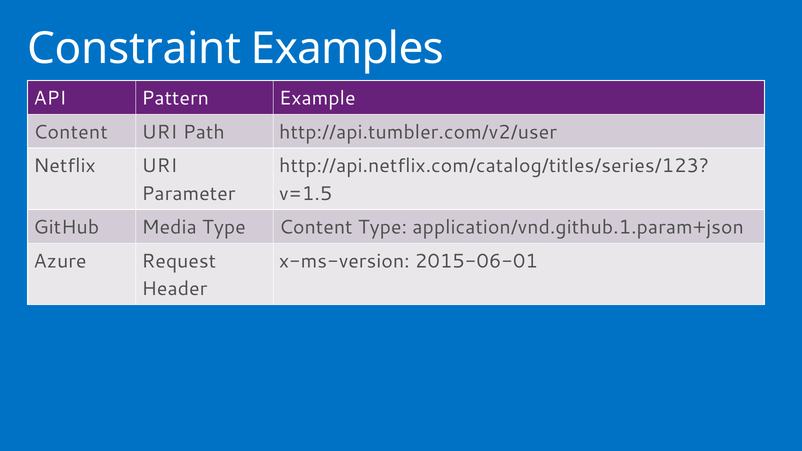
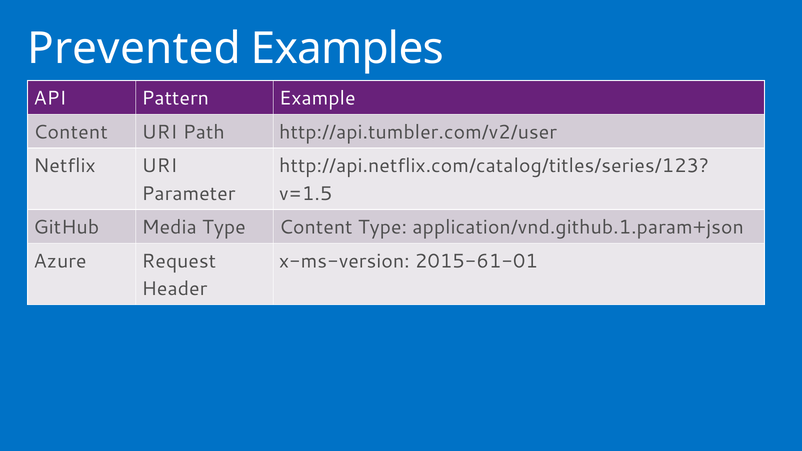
Constraint: Constraint -> Prevented (134, 49)
2015-06-01: 2015-06-01 -> 2015-61-01 (476, 261)
